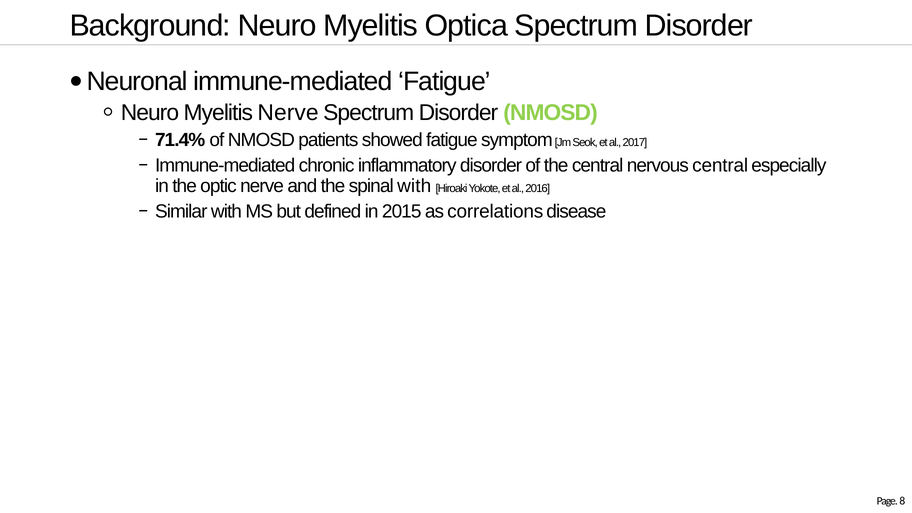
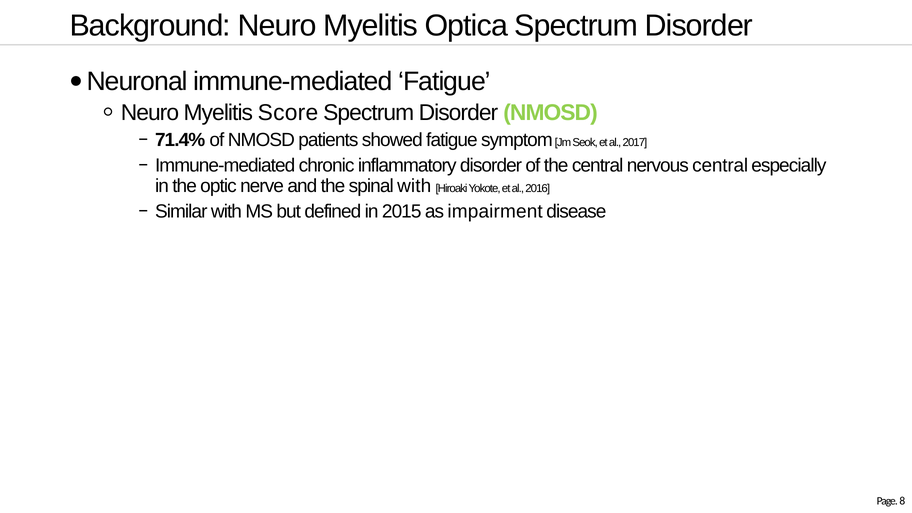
Myelitis Nerve: Nerve -> Score (288, 113)
correlations: correlations -> impairment (495, 211)
